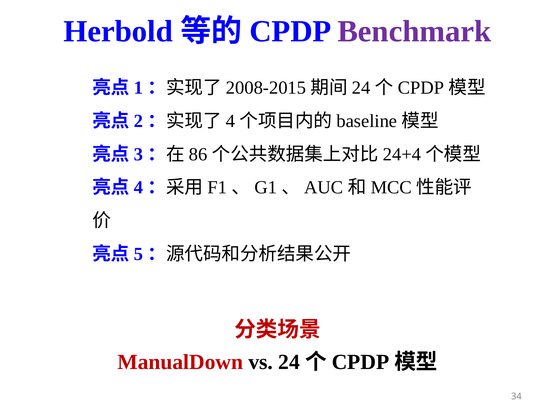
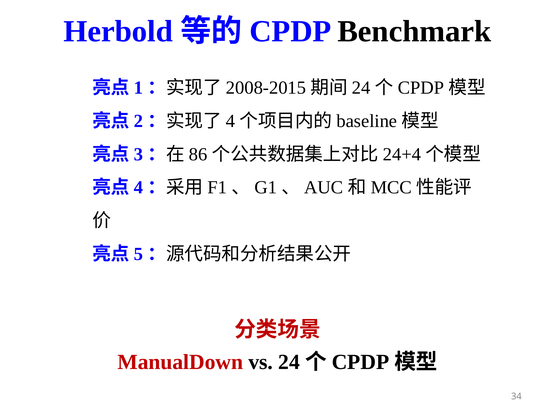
Benchmark colour: purple -> black (414, 31)
